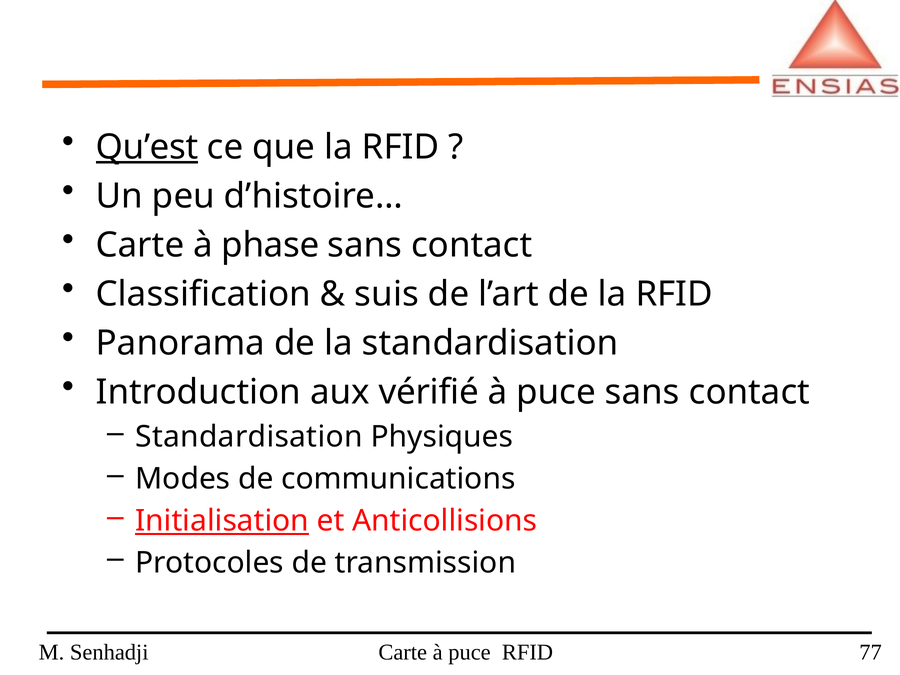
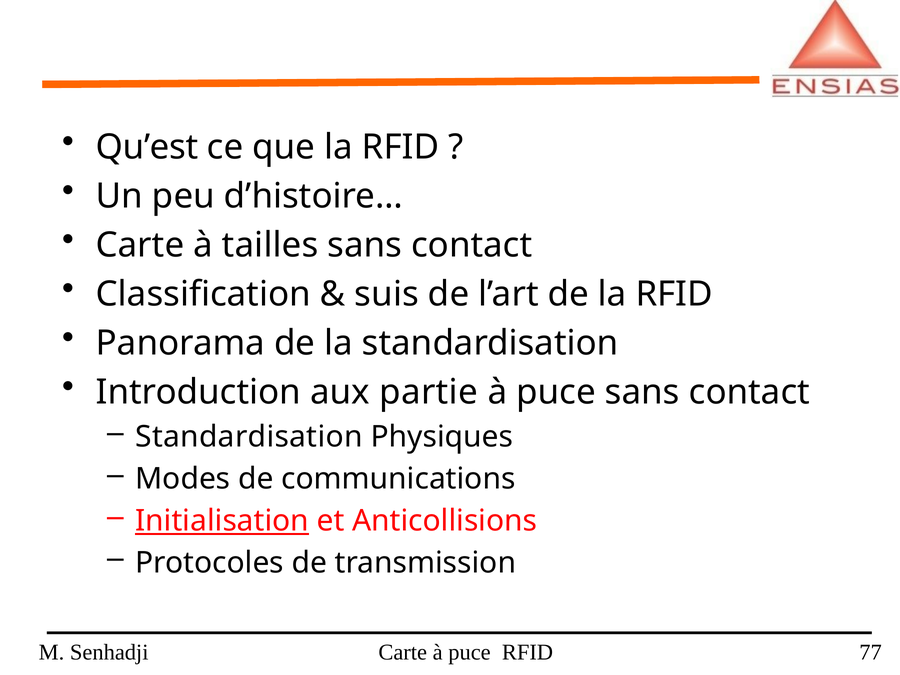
Qu’est underline: present -> none (147, 147)
phase: phase -> tailles (270, 245)
vérifié: vérifié -> partie (429, 392)
